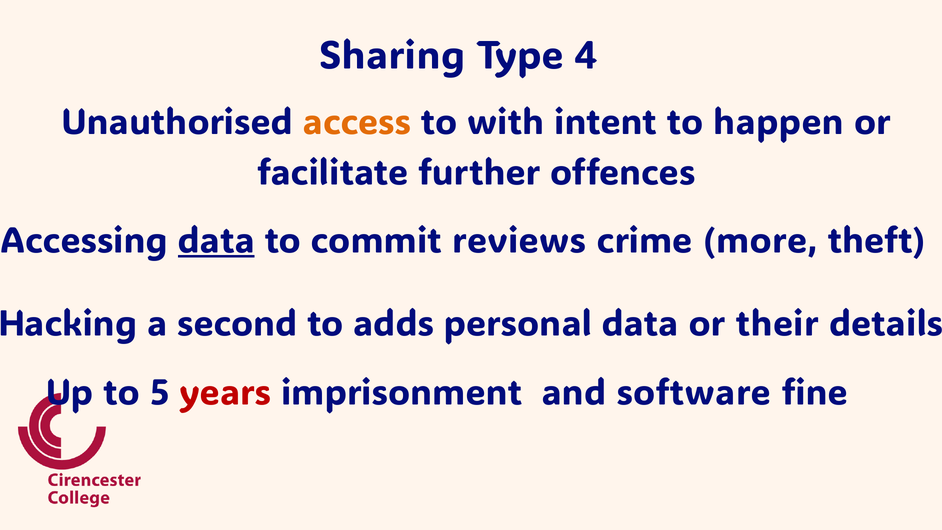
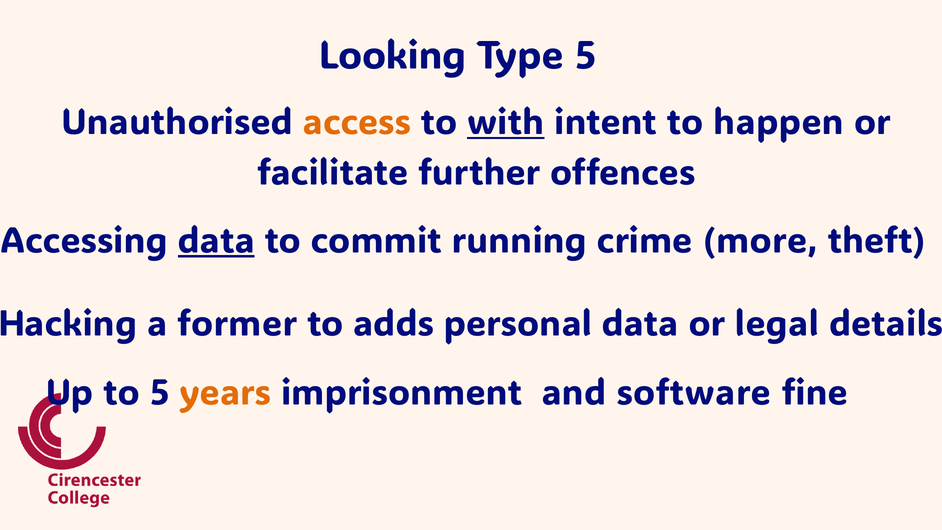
Sharing: Sharing -> Looking (393, 56)
Type 4: 4 -> 5 (586, 56)
with underline: none -> present (506, 122)
reviews: reviews -> running (520, 241)
second: second -> former (237, 324)
their: their -> legal (777, 324)
years colour: red -> orange (225, 393)
